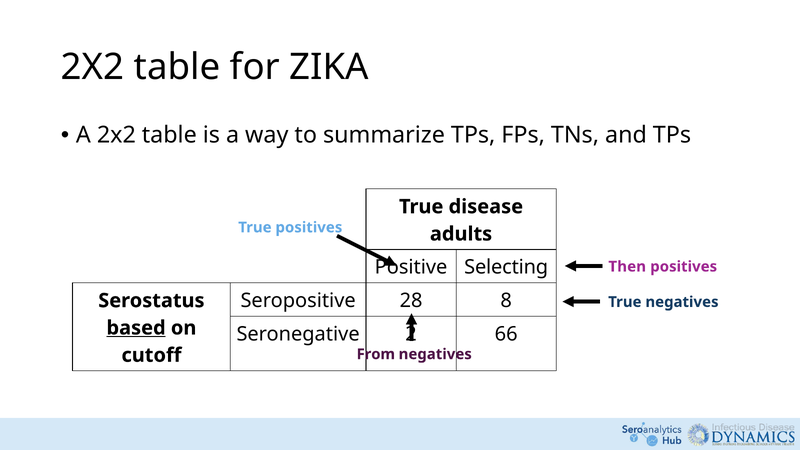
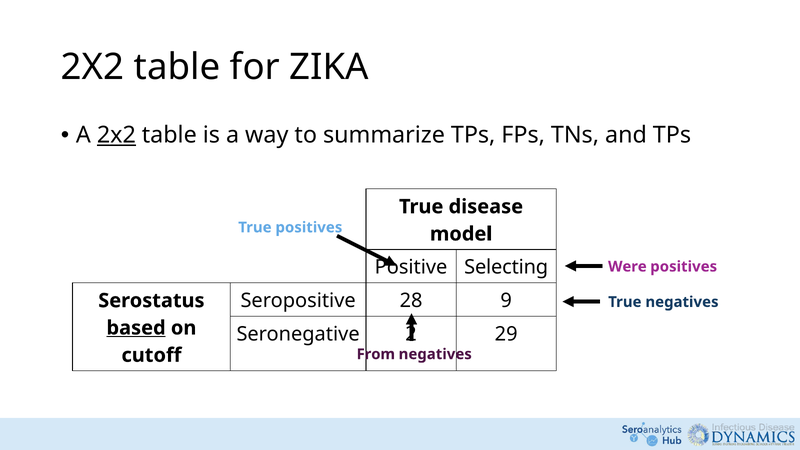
2x2 underline: none -> present (116, 135)
adults: adults -> model (461, 234)
Then: Then -> Were (627, 267)
8: 8 -> 9 (506, 301)
66: 66 -> 29 (506, 334)
